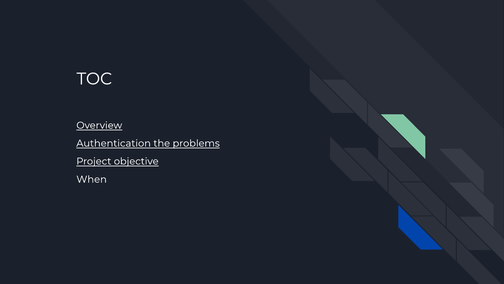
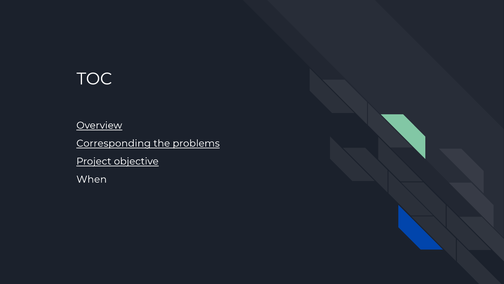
Authentication: Authentication -> Corresponding (114, 143)
